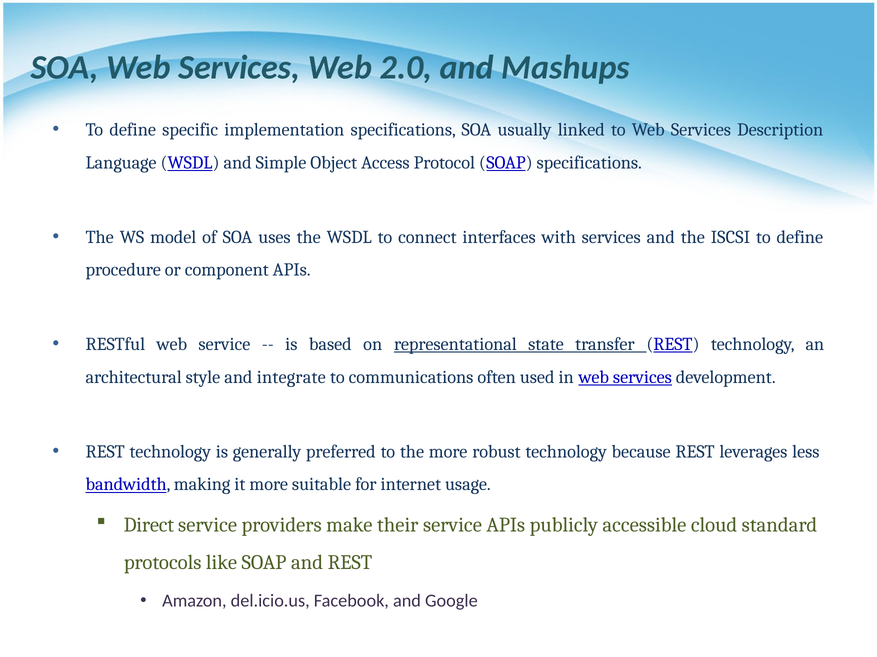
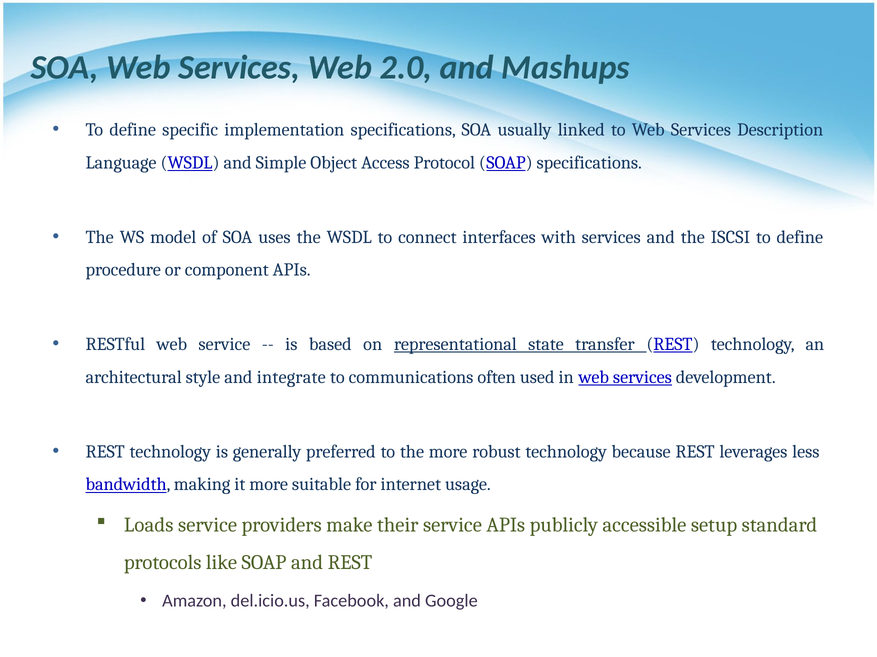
Direct: Direct -> Loads (149, 526)
cloud: cloud -> setup (714, 526)
